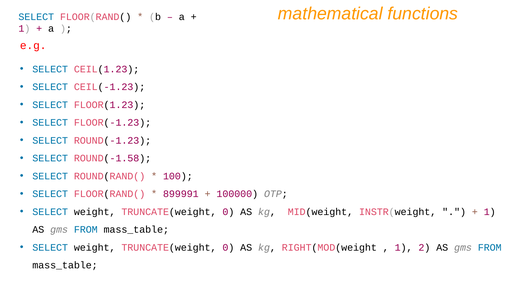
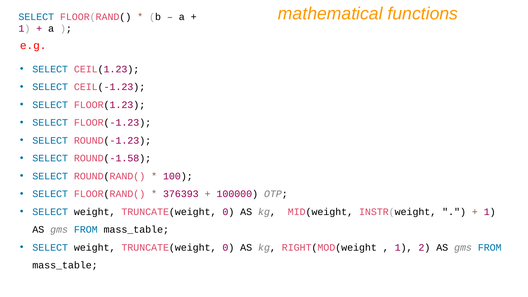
899991: 899991 -> 376393 (181, 194)
